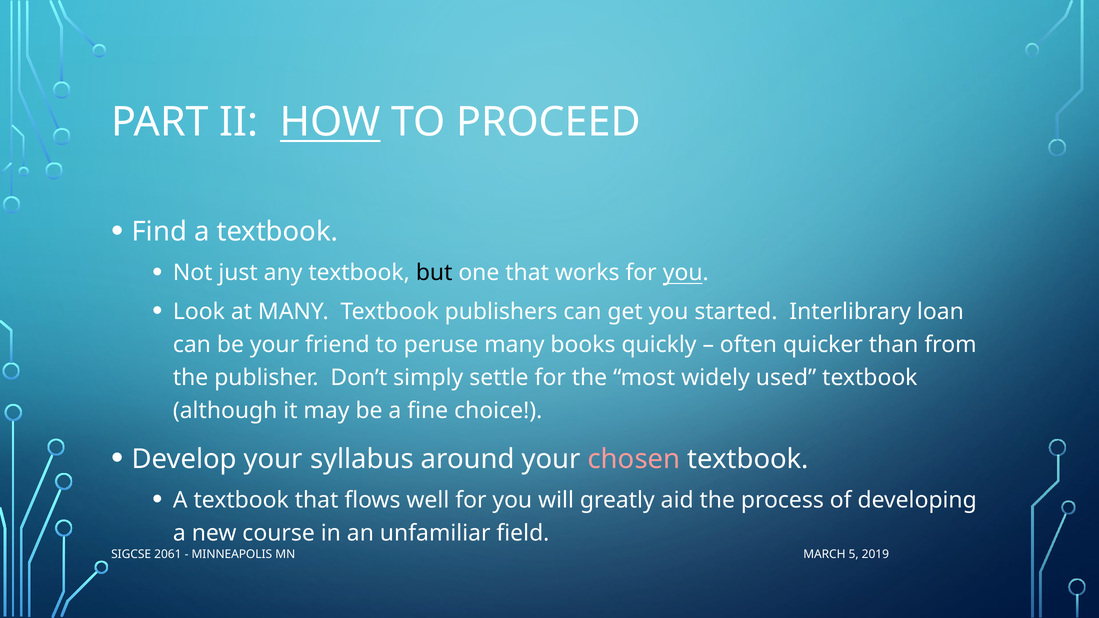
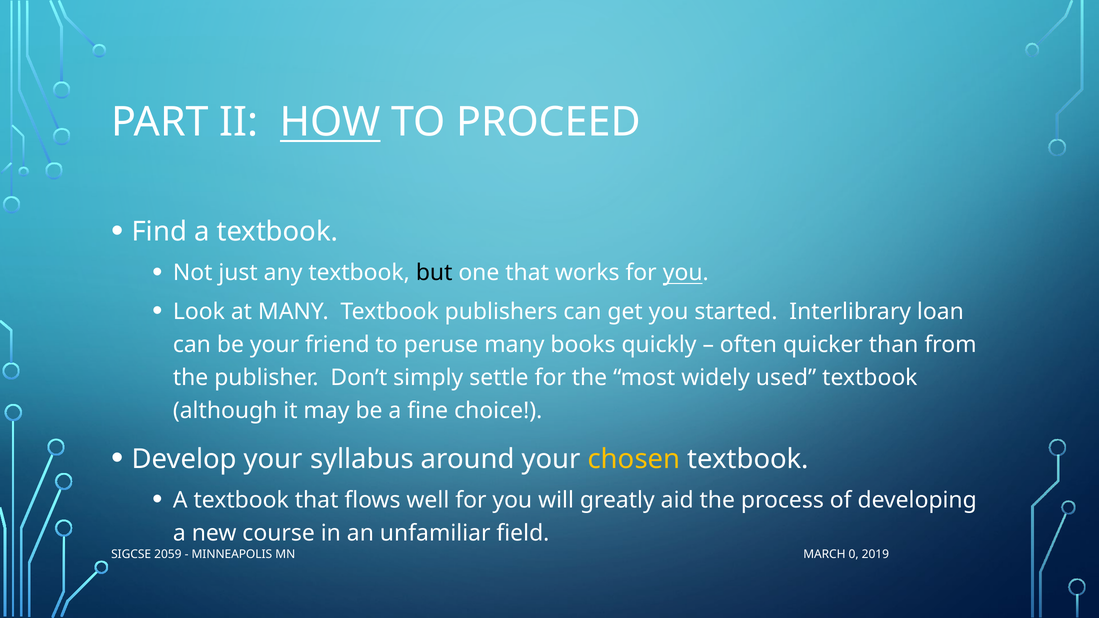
chosen colour: pink -> yellow (634, 459)
2061: 2061 -> 2059 (168, 554)
5: 5 -> 0 (854, 554)
